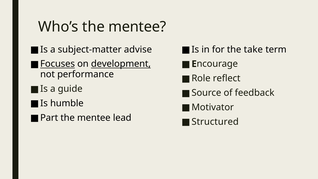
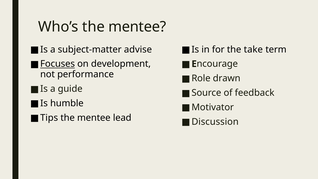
development underline: present -> none (121, 64)
reflect: reflect -> drawn (227, 78)
Part: Part -> Tips (49, 118)
Structured: Structured -> Discussion (215, 122)
